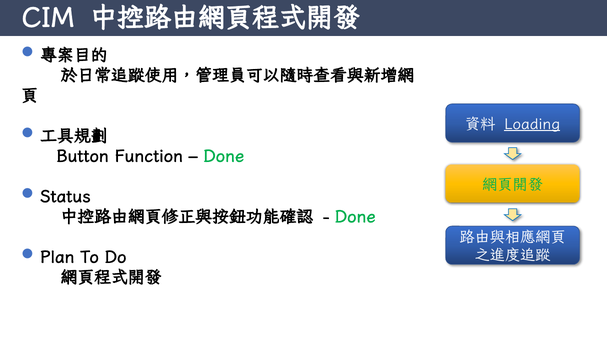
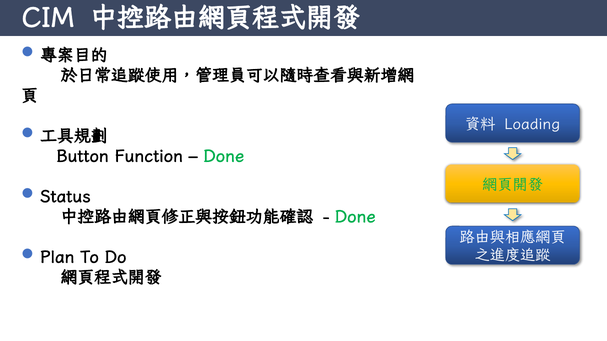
Loading underline: present -> none (532, 124)
